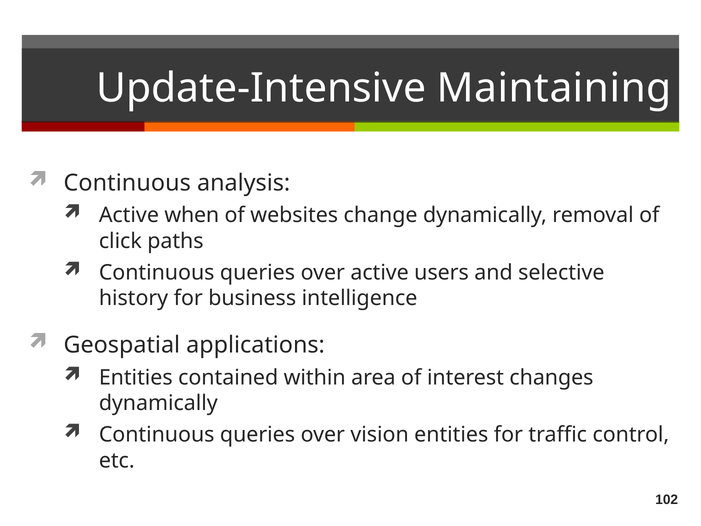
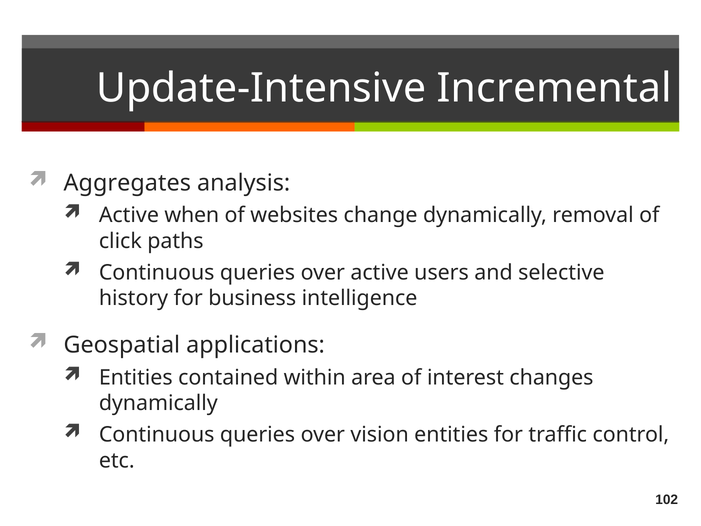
Maintaining: Maintaining -> Incremental (554, 88)
Continuous: Continuous -> Aggregates (127, 183)
